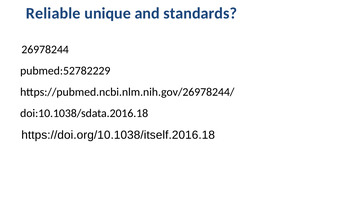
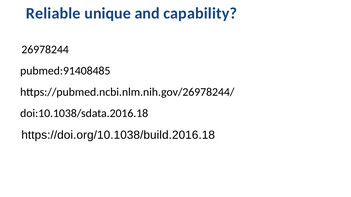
standards: standards -> capability (200, 13)
pubmed:52782229: pubmed:52782229 -> pubmed:91408485 (65, 71)
https://doi.org/10.1038/itself.2016.18: https://doi.org/10.1038/itself.2016.18 -> https://doi.org/10.1038/build.2016.18 (118, 135)
